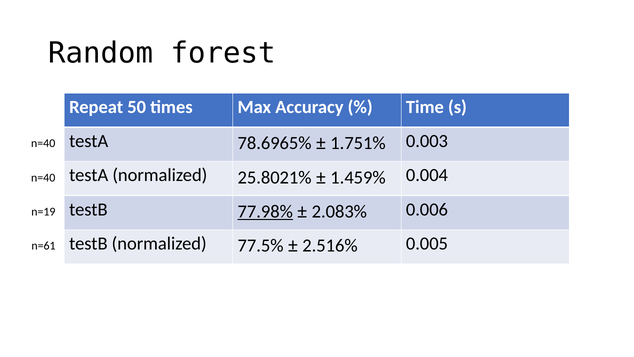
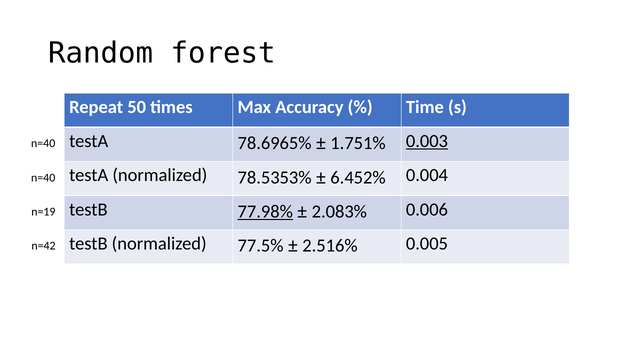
0.003 underline: none -> present (427, 141)
25.8021%: 25.8021% -> 78.5353% (275, 177)
1.459%: 1.459% -> 6.452% (358, 177)
n=61: n=61 -> n=42 (44, 245)
